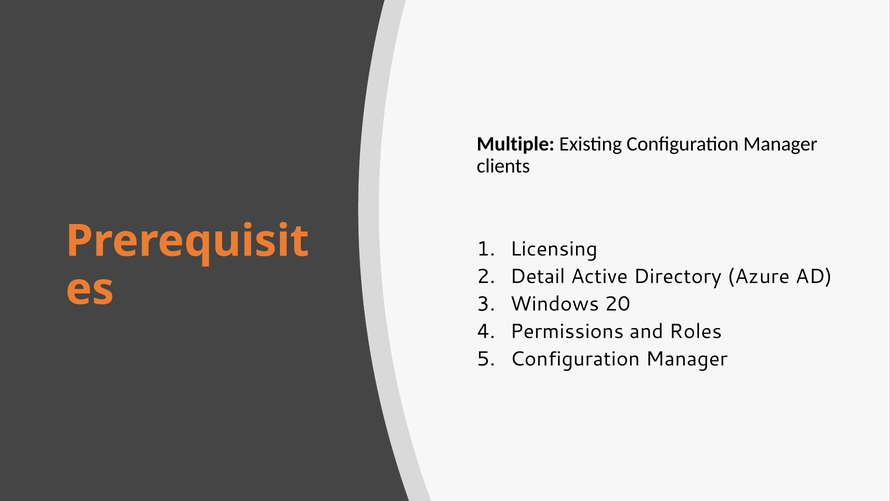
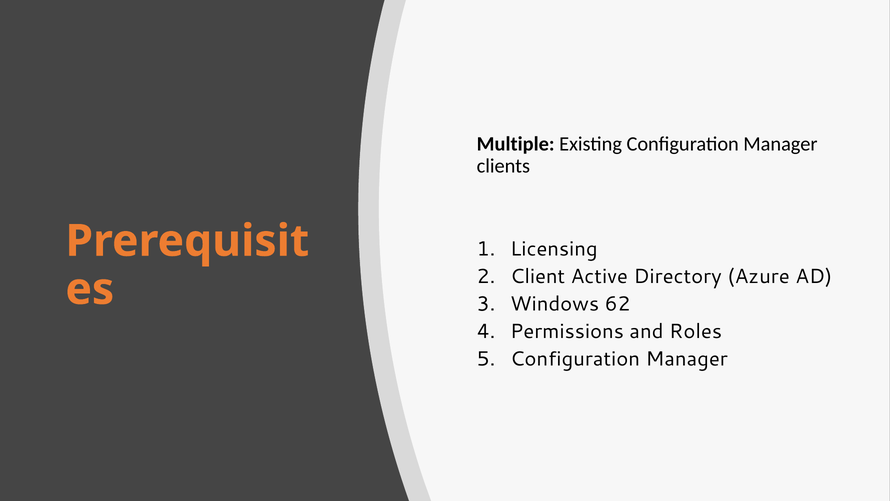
Detail: Detail -> Client (538, 276)
20: 20 -> 62 (618, 304)
